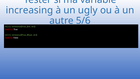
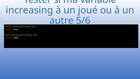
ugly: ugly -> joué (88, 10)
